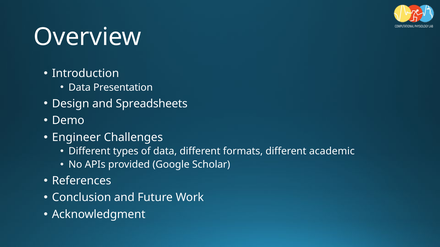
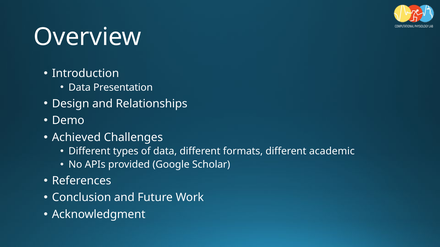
Spreadsheets: Spreadsheets -> Relationships (152, 104)
Engineer: Engineer -> Achieved (76, 138)
